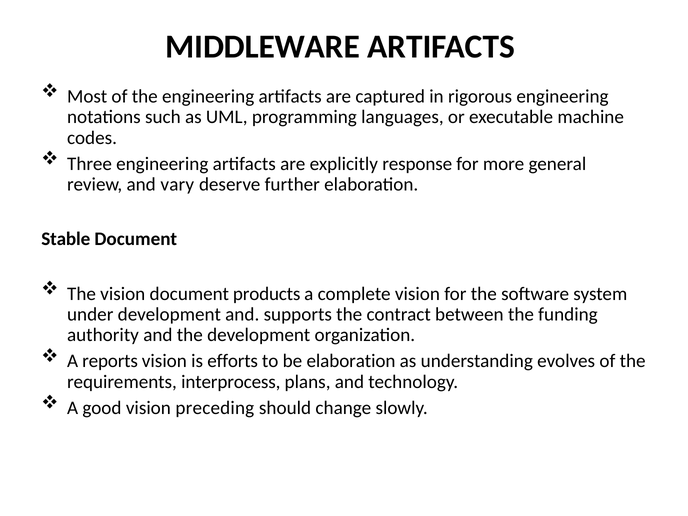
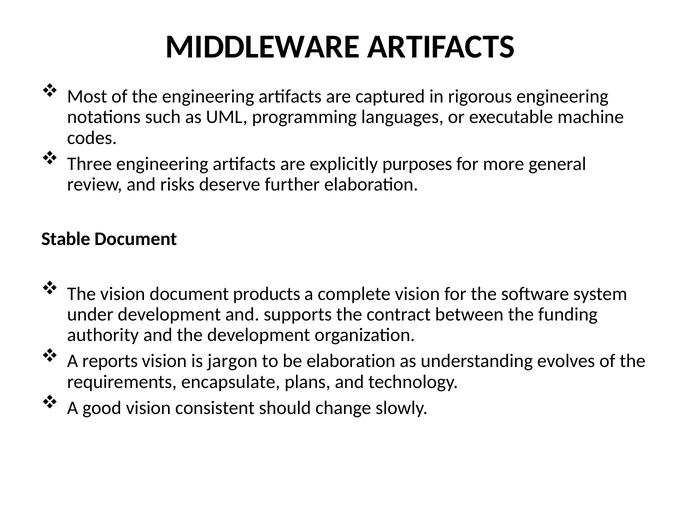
response: response -> purposes (417, 164)
vary: vary -> risks (177, 185)
efforts: efforts -> jargon (232, 361)
interprocess: interprocess -> encapsulate (231, 382)
preceding: preceding -> consistent (215, 408)
